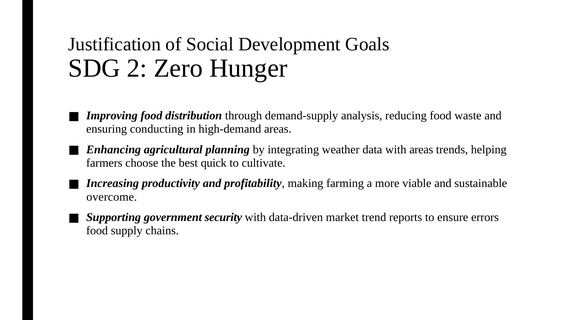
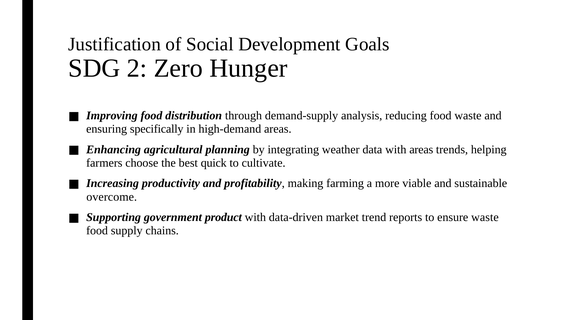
conducting: conducting -> specifically (157, 129)
security: security -> product (223, 217)
ensure errors: errors -> waste (485, 217)
